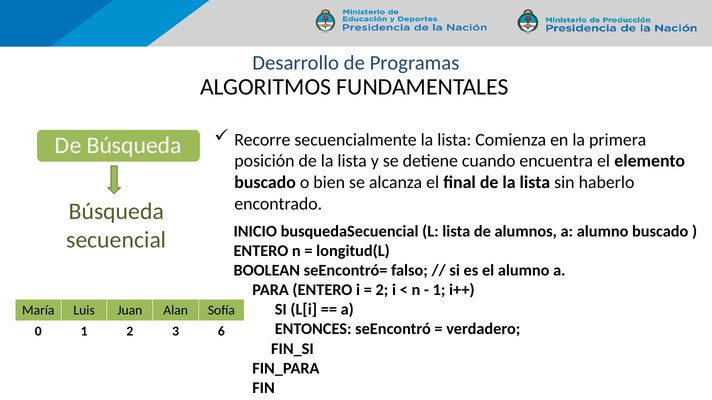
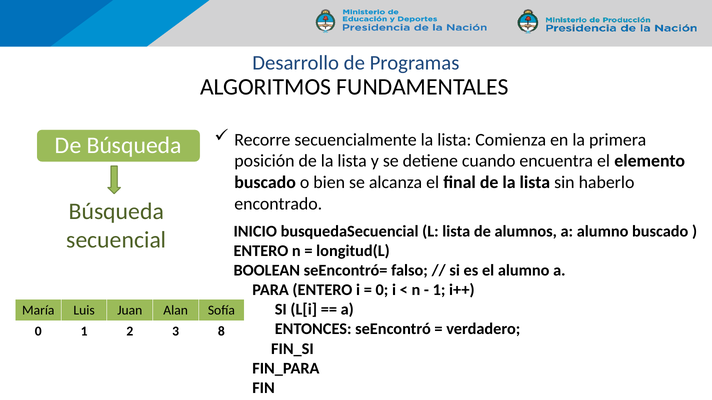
2: 2 -> 0 (382, 290)
6: 6 -> 8 (221, 331)
